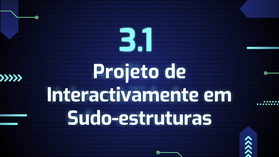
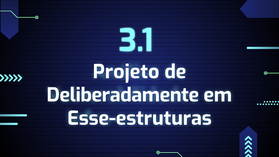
Interactivamente: Interactivamente -> Deliberadamente (123, 95)
Sudo-estruturas: Sudo-estruturas -> Esse-estruturas (139, 118)
